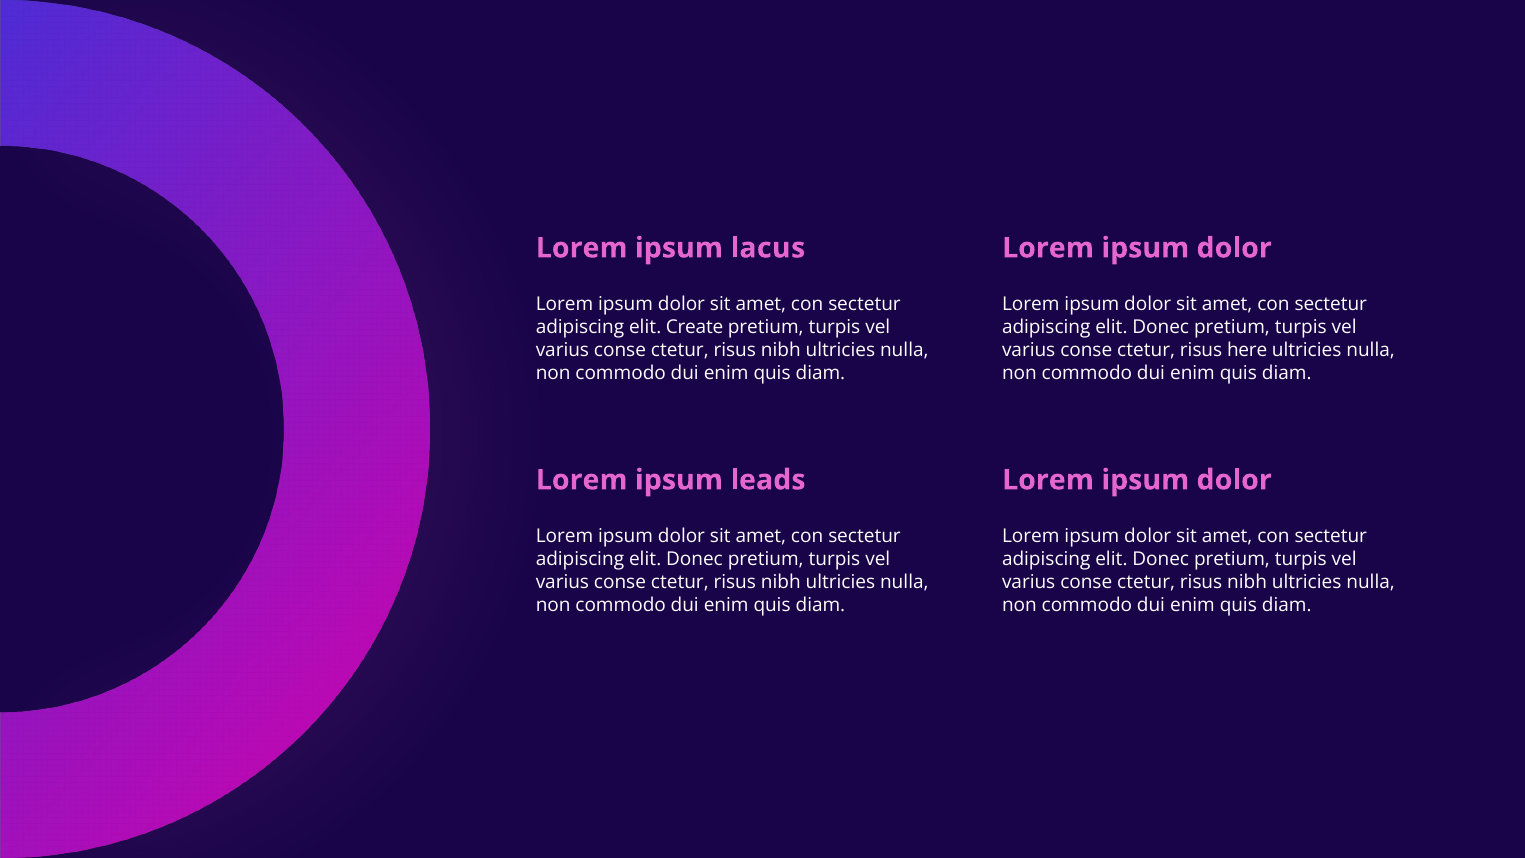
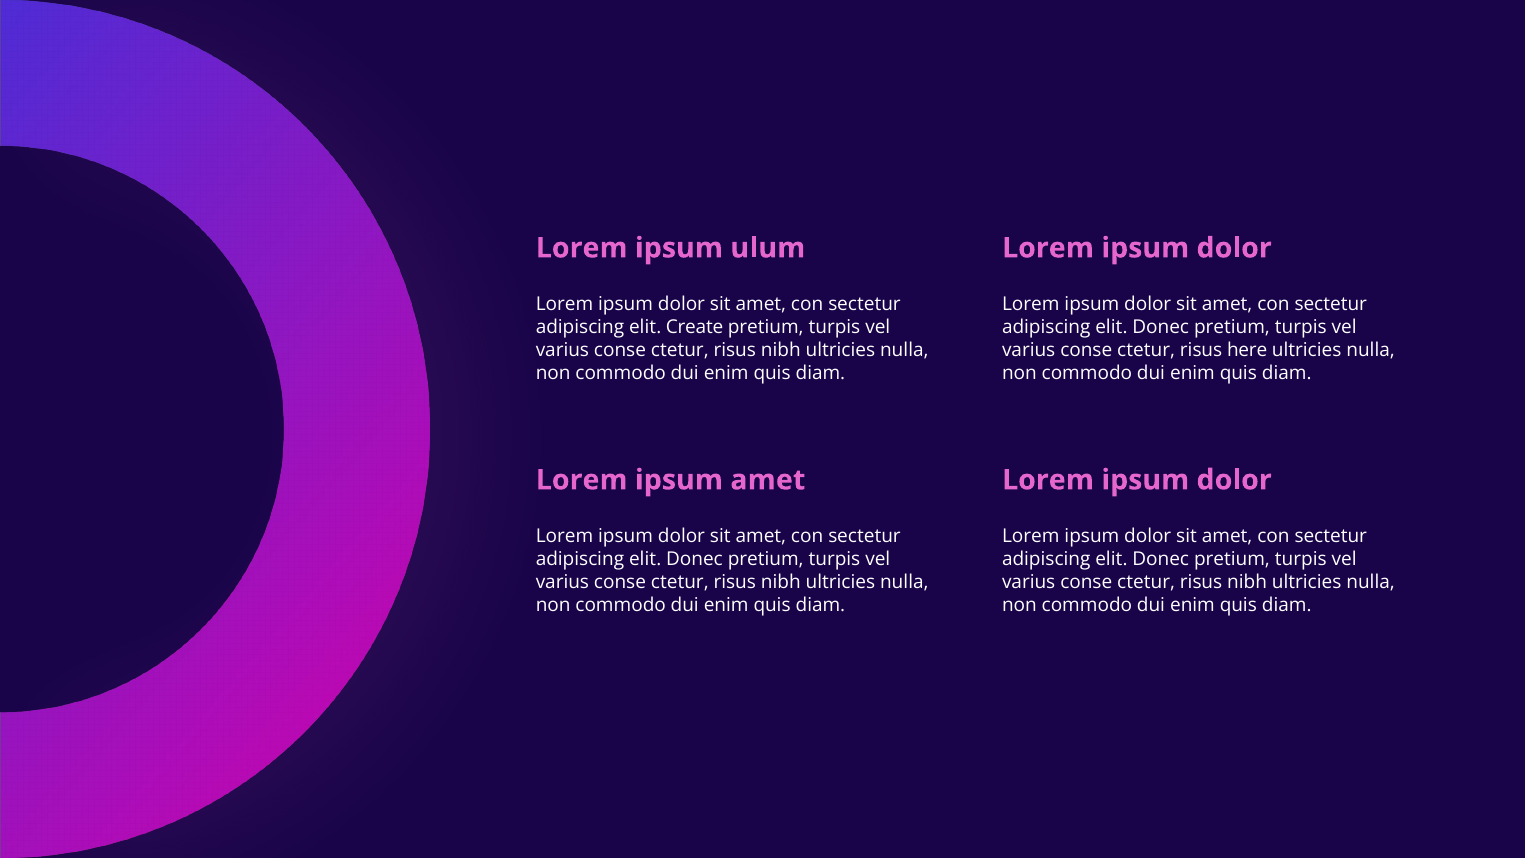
lacus: lacus -> ulum (768, 248)
ipsum leads: leads -> amet (768, 480)
